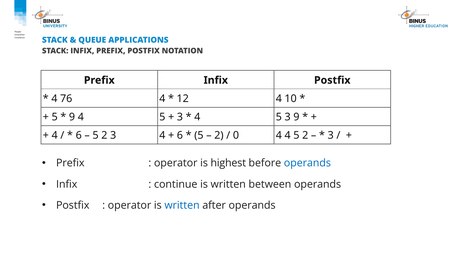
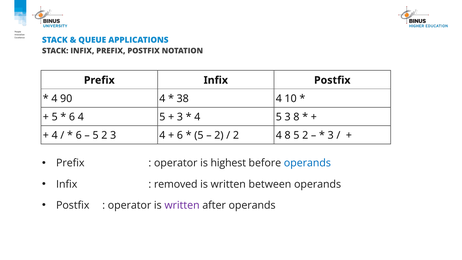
76: 76 -> 90 (66, 99)
12: 12 -> 38 (183, 99)
9: 9 -> 6 (72, 117)
3 9: 9 -> 8 (296, 117)
0: 0 -> 2 (236, 135)
4 4: 4 -> 8 (288, 135)
continue: continue -> removed (176, 184)
written colour: blue -> purple (182, 205)
